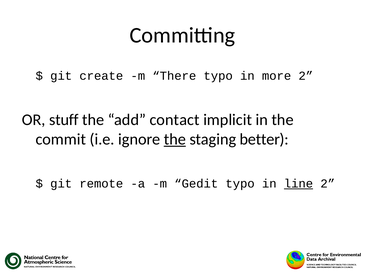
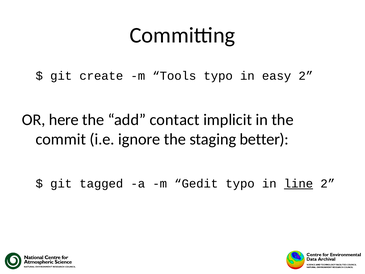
There: There -> Tools (174, 76)
more: more -> easy (277, 76)
stuff: stuff -> here (64, 120)
the underline: present -> none (175, 139)
remote: remote -> tagged (101, 183)
